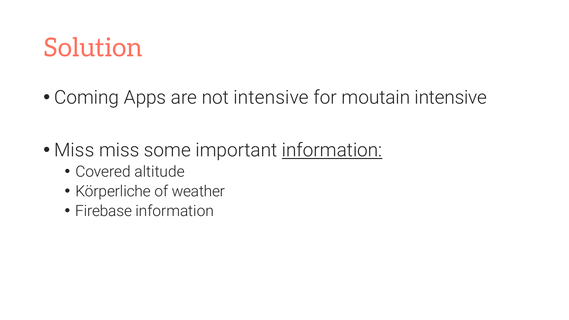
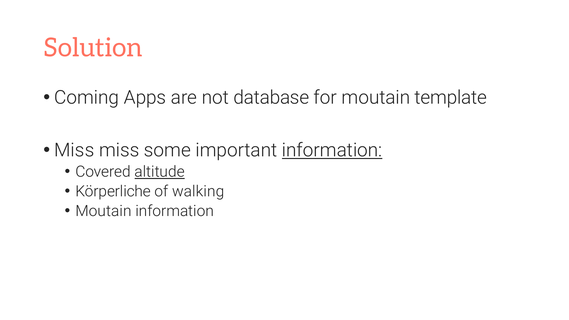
not intensive: intensive -> database (271, 97)
moutain intensive: intensive -> template (451, 97)
altitude underline: none -> present (160, 172)
weather: weather -> walking (198, 191)
Firebase: Firebase -> Moutain (104, 211)
